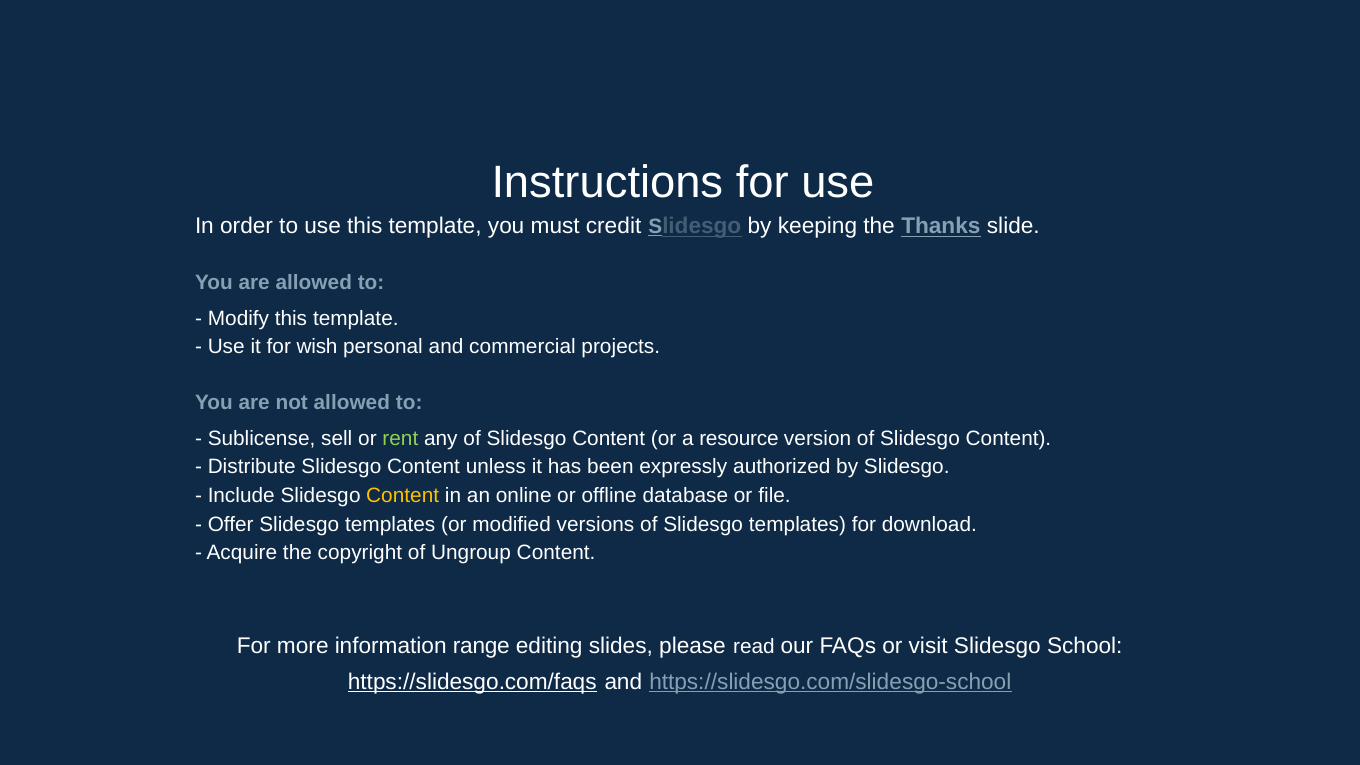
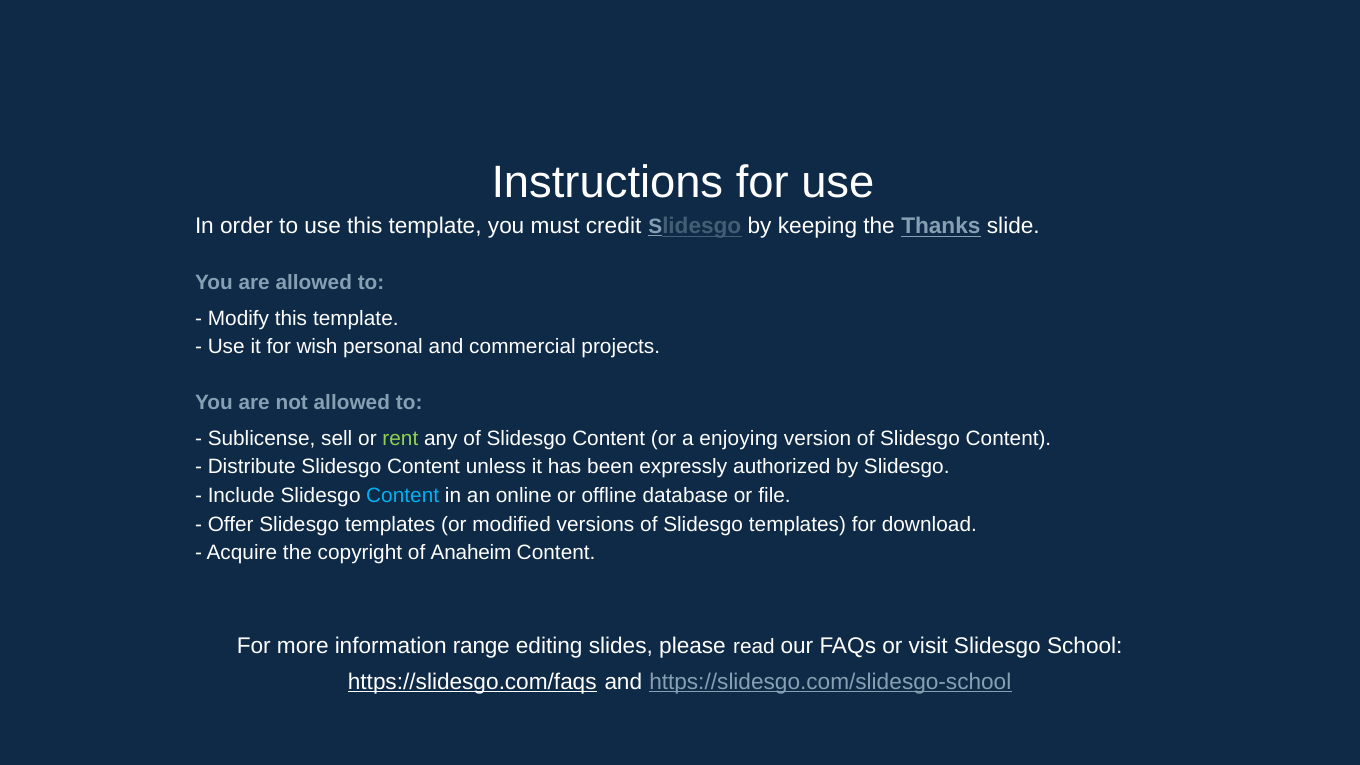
resource: resource -> enjoying (739, 438)
Content colour: yellow -> light blue (403, 496)
Ungroup: Ungroup -> Anaheim (471, 553)
